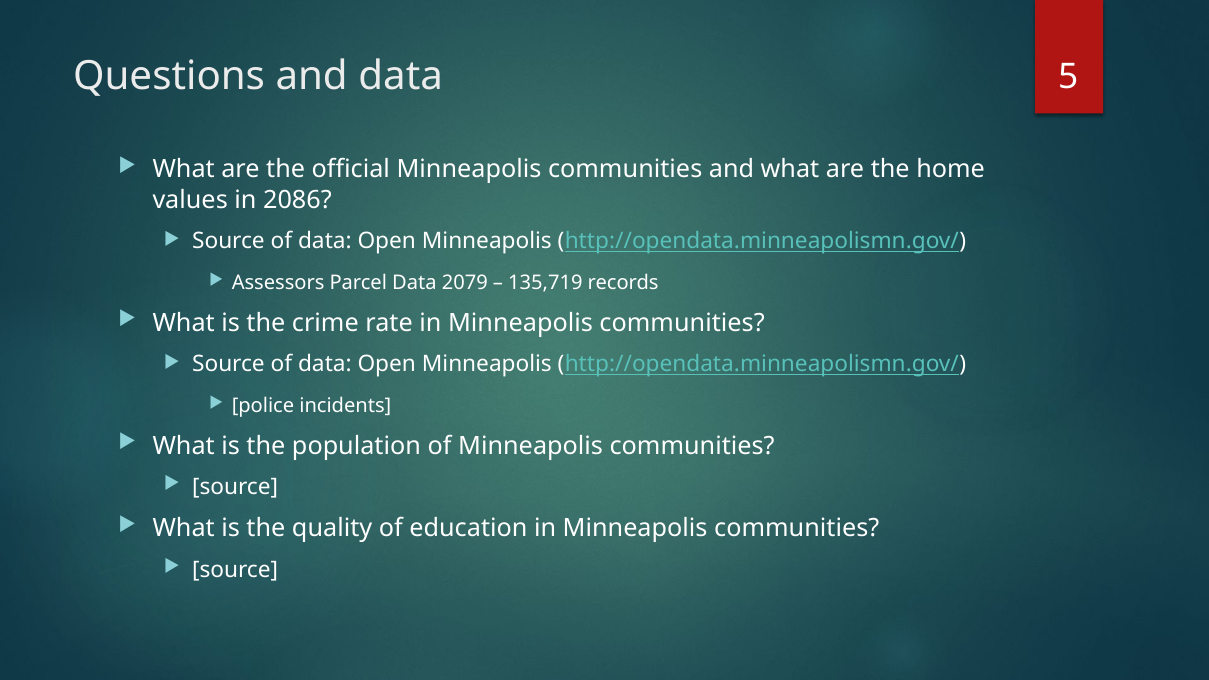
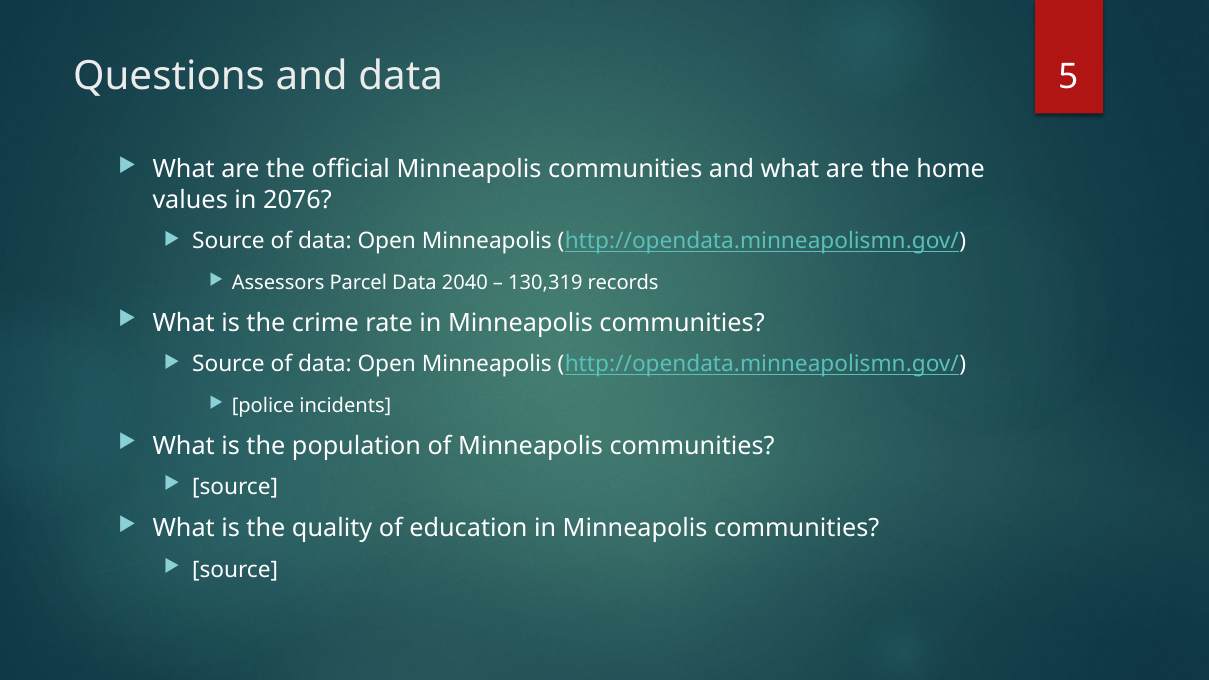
2086: 2086 -> 2076 (297, 200)
2079: 2079 -> 2040 (465, 283)
135,719: 135,719 -> 130,319 (545, 283)
